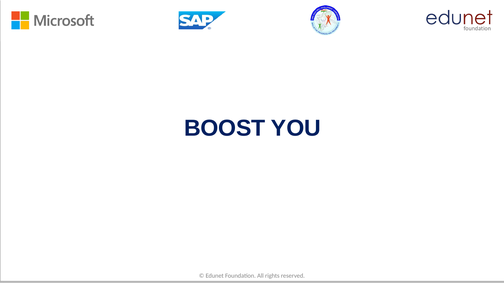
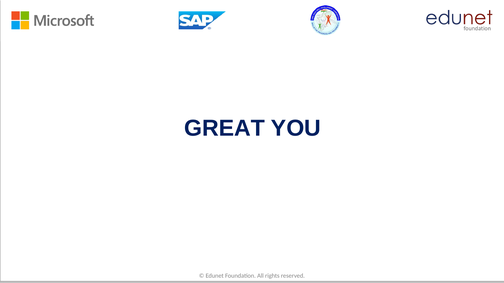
BOOST: BOOST -> GREAT (225, 129)
